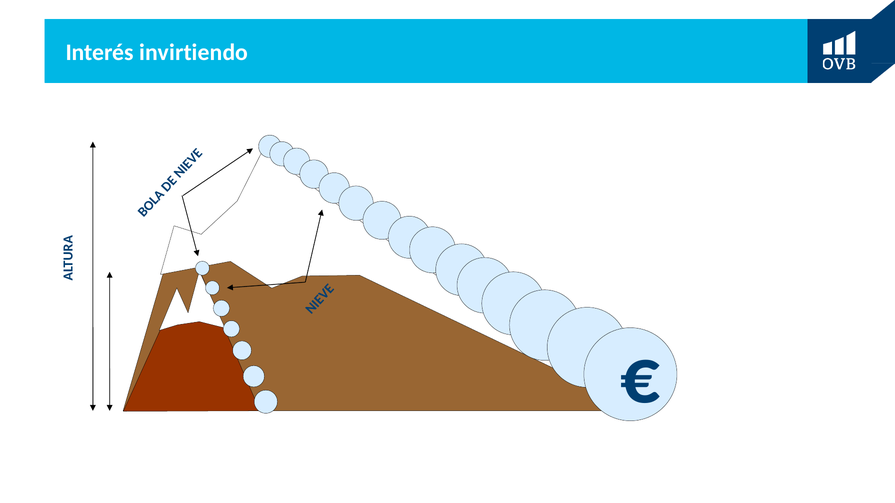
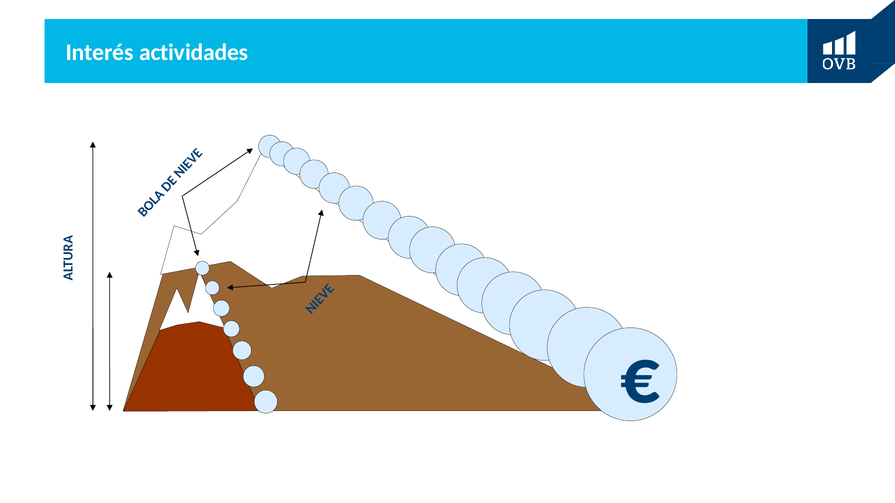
invirtiendo: invirtiendo -> actividades (194, 52)
